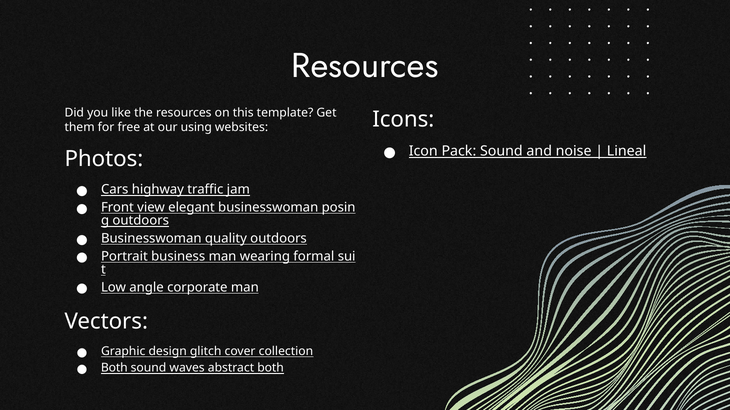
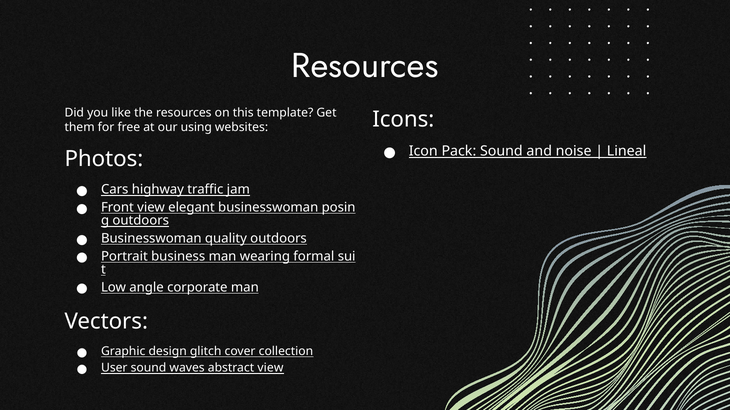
Both: Both -> User (114, 369)
abstract both: both -> view (270, 369)
